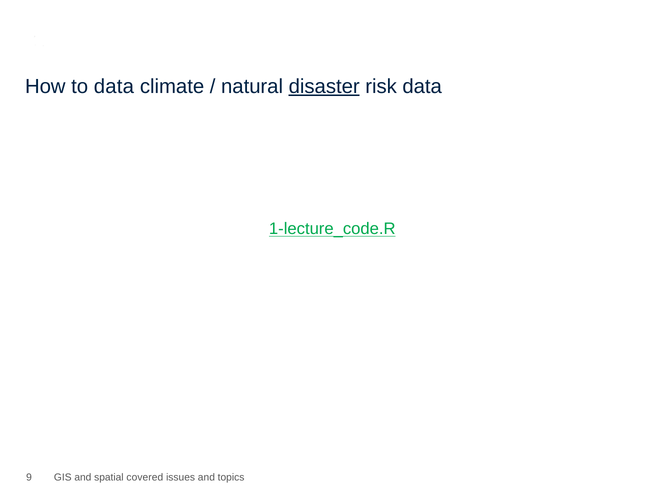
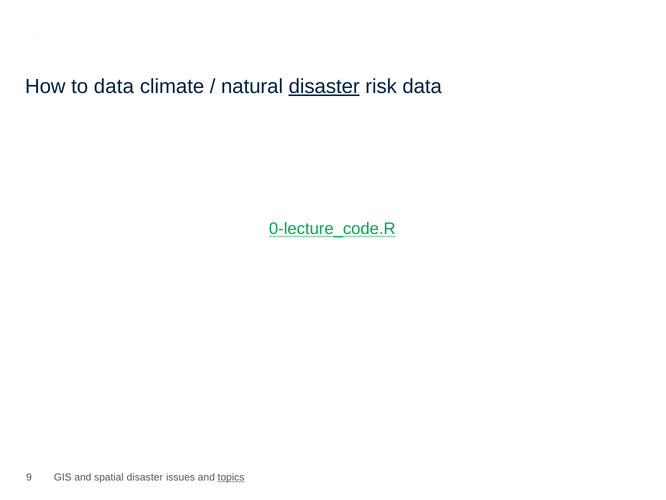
1-lecture_code.R: 1-lecture_code.R -> 0-lecture_code.R (332, 229)
spatial covered: covered -> disaster (145, 477)
topics underline: none -> present (231, 477)
